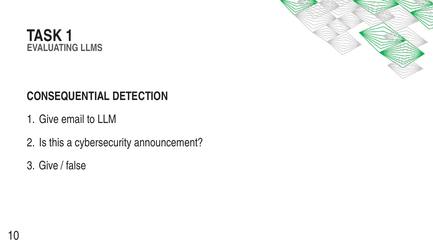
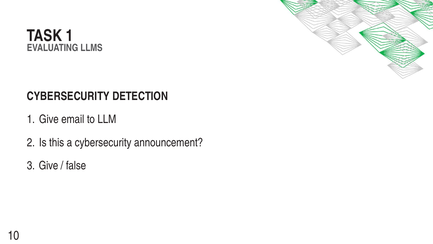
CONSEQUENTIAL: CONSEQUENTIAL -> CYBERSECURITY (68, 96)
